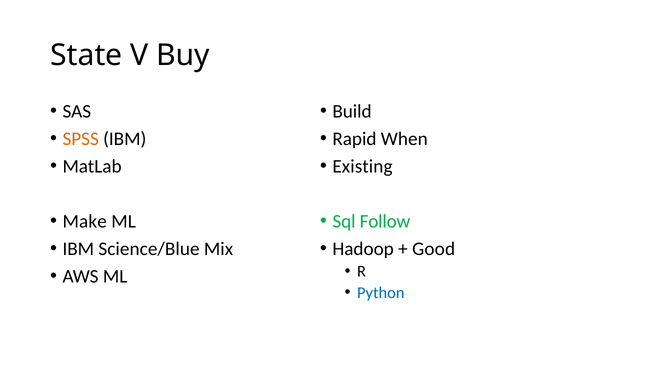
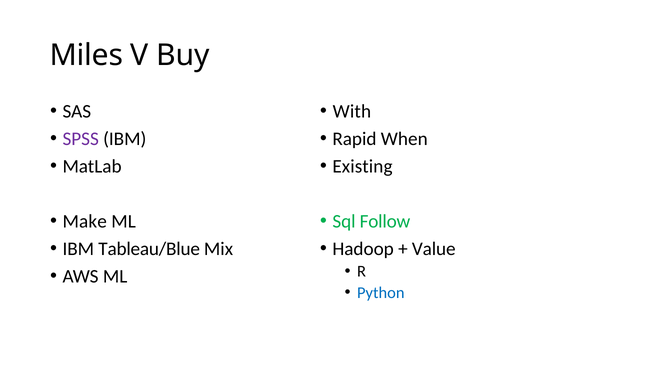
State: State -> Miles (86, 55)
Build: Build -> With (352, 111)
SPSS colour: orange -> purple (81, 139)
Science/Blue: Science/Blue -> Tableau/Blue (149, 249)
Good: Good -> Value (434, 249)
